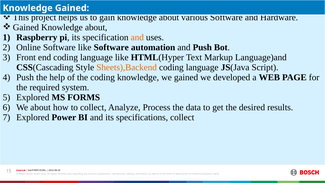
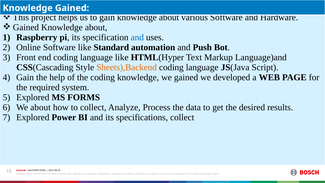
and colour: orange -> blue (137, 37)
like Software: Software -> Standard (111, 47)
Push: Push -> Gain (25, 77)
